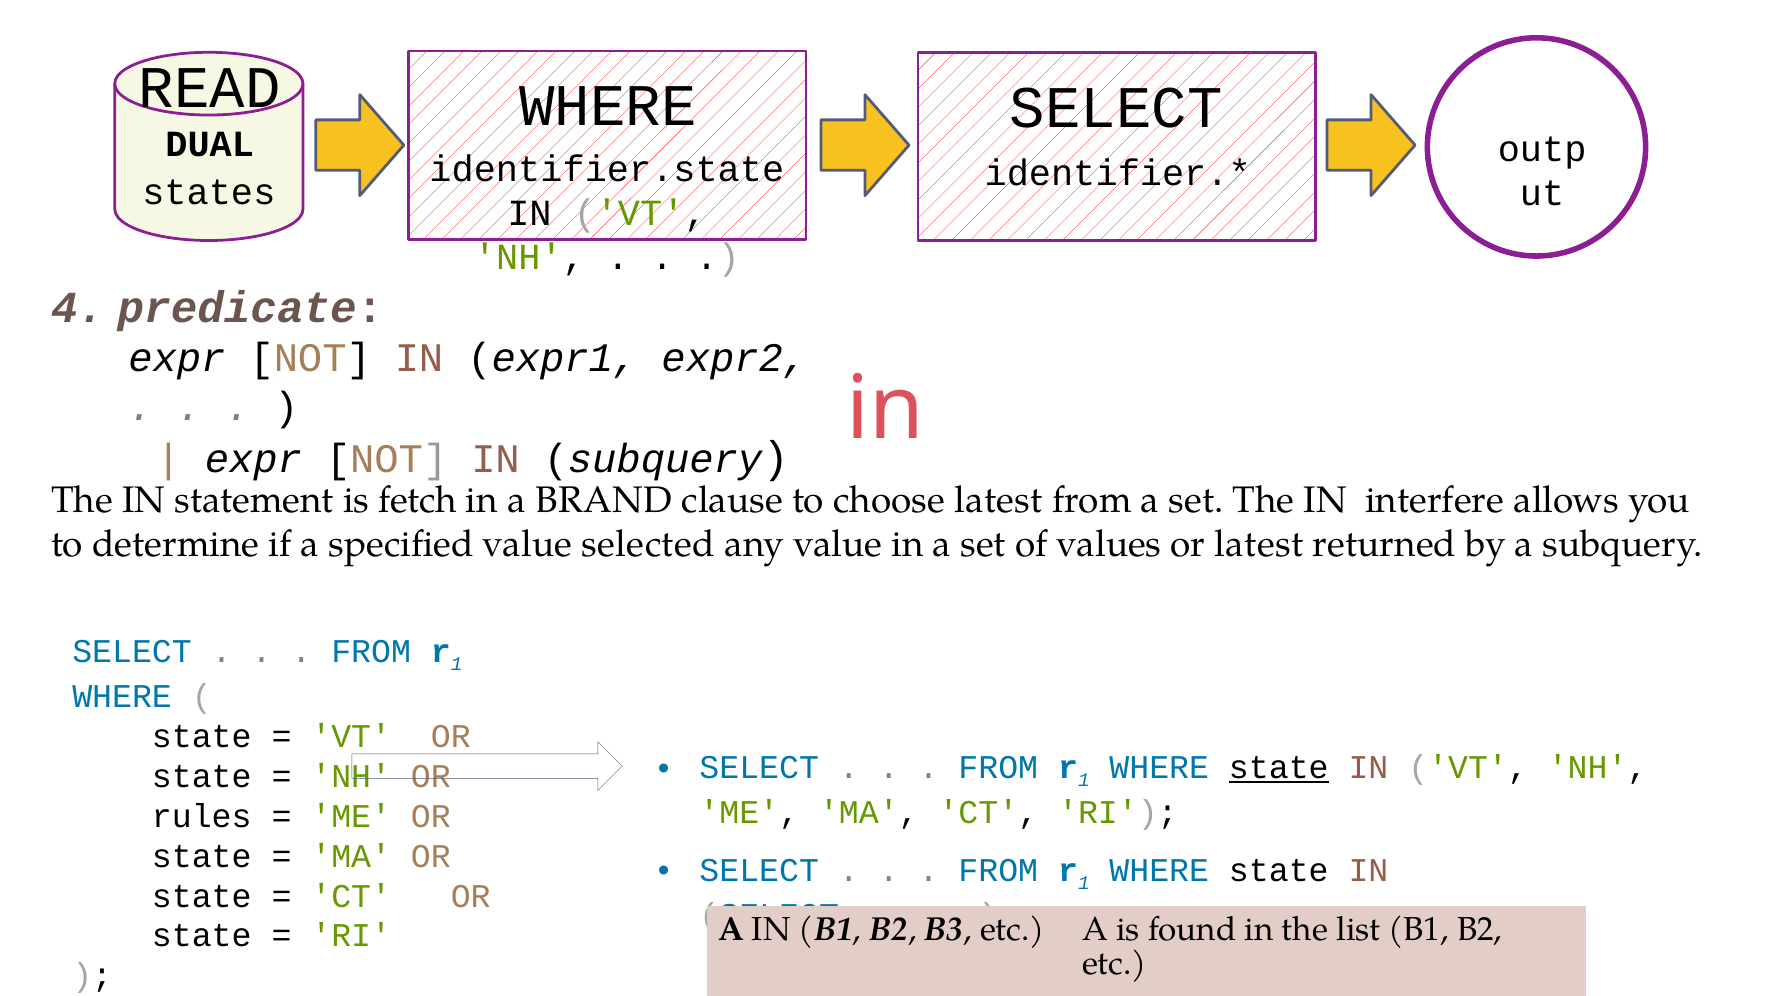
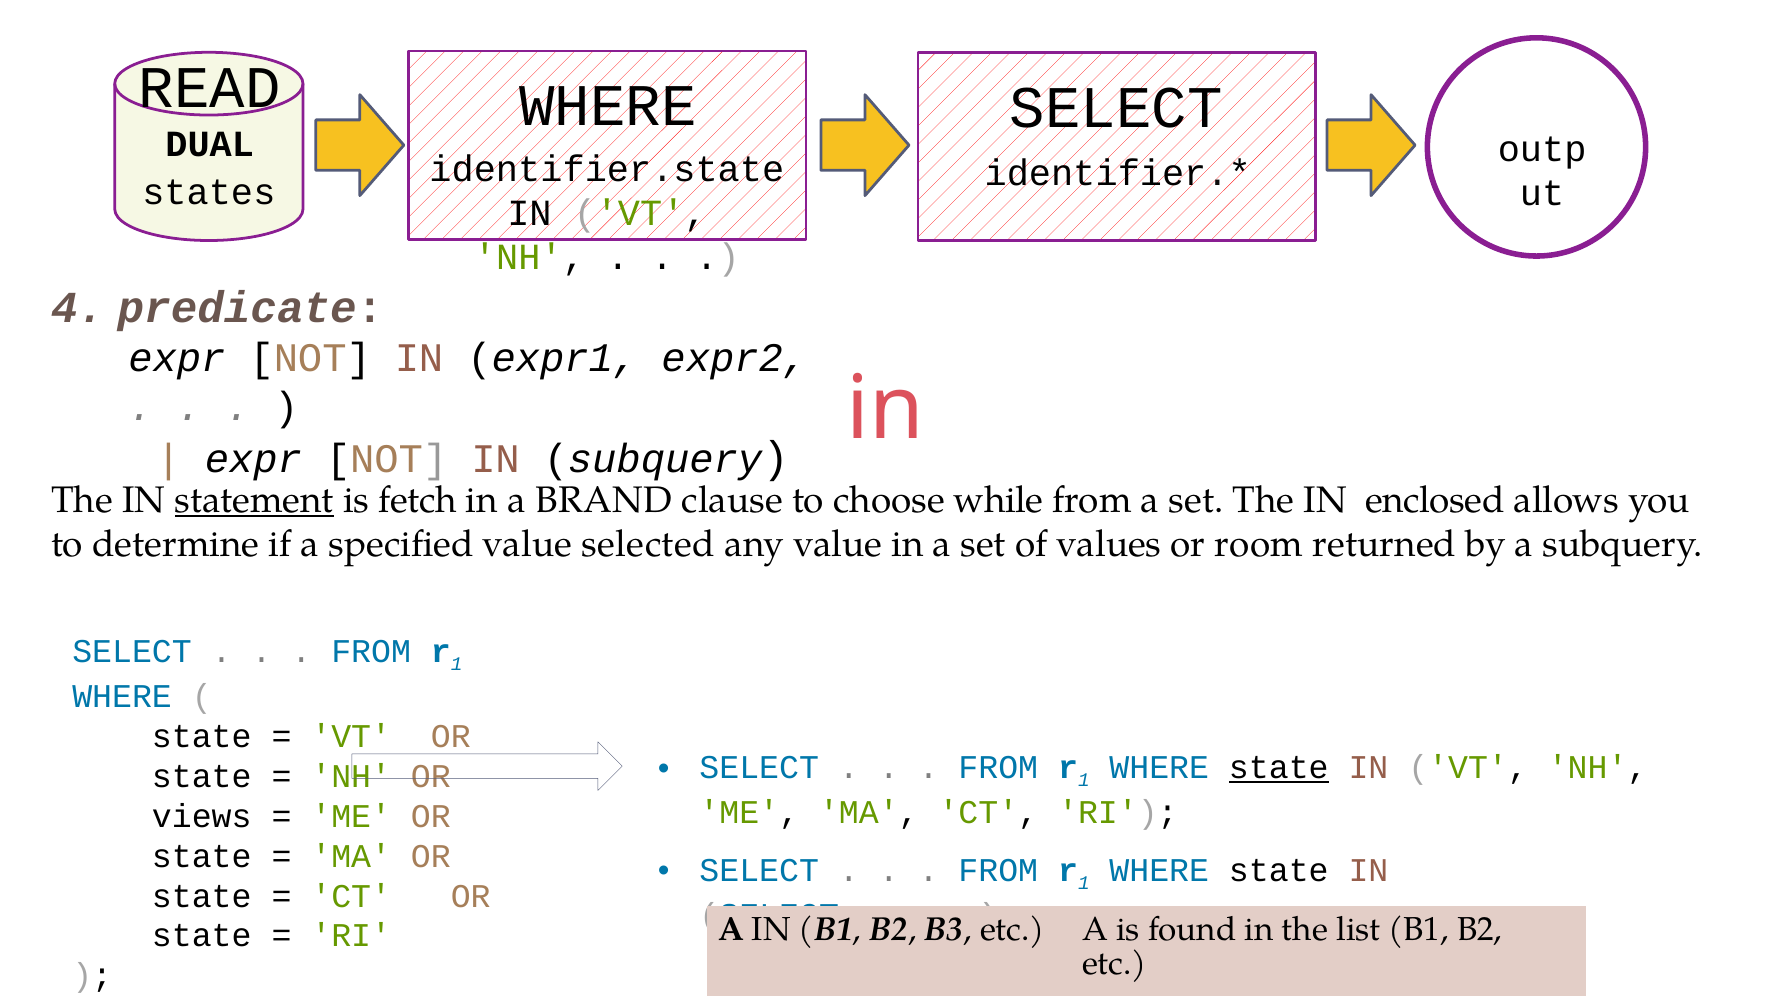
statement underline: none -> present (254, 500)
choose latest: latest -> while (999, 500)
interfere: interfere -> enclosed (1435, 500)
or latest: latest -> room (1259, 545)
rules: rules -> views (202, 817)
